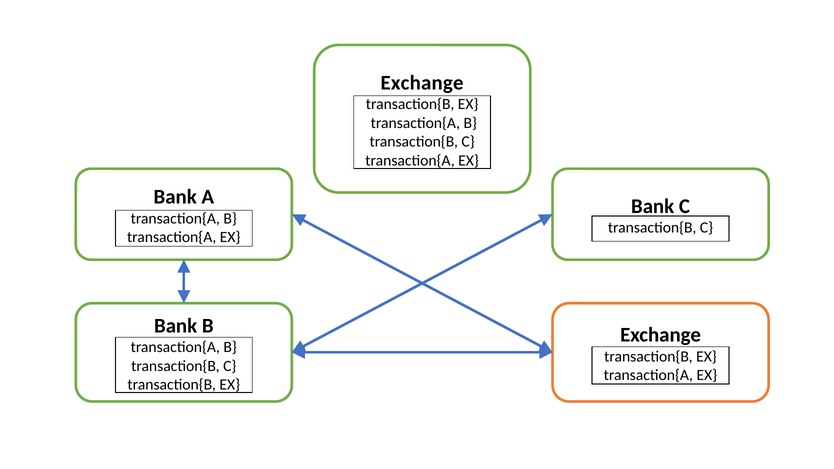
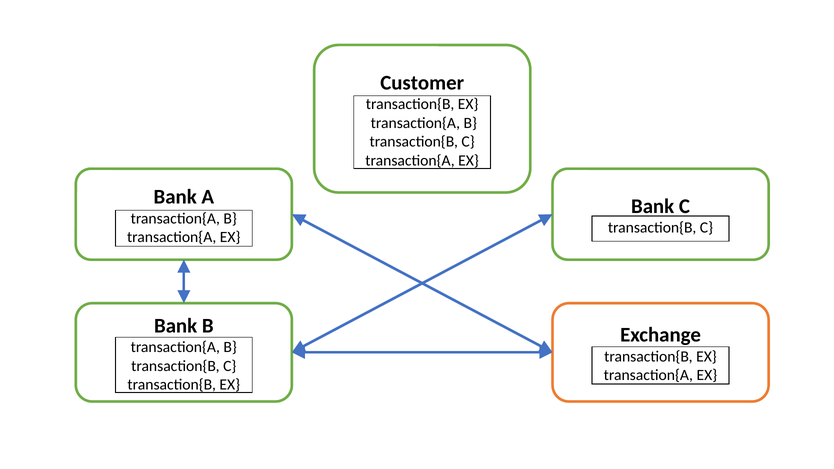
Exchange: Exchange -> Customer (422, 83)
